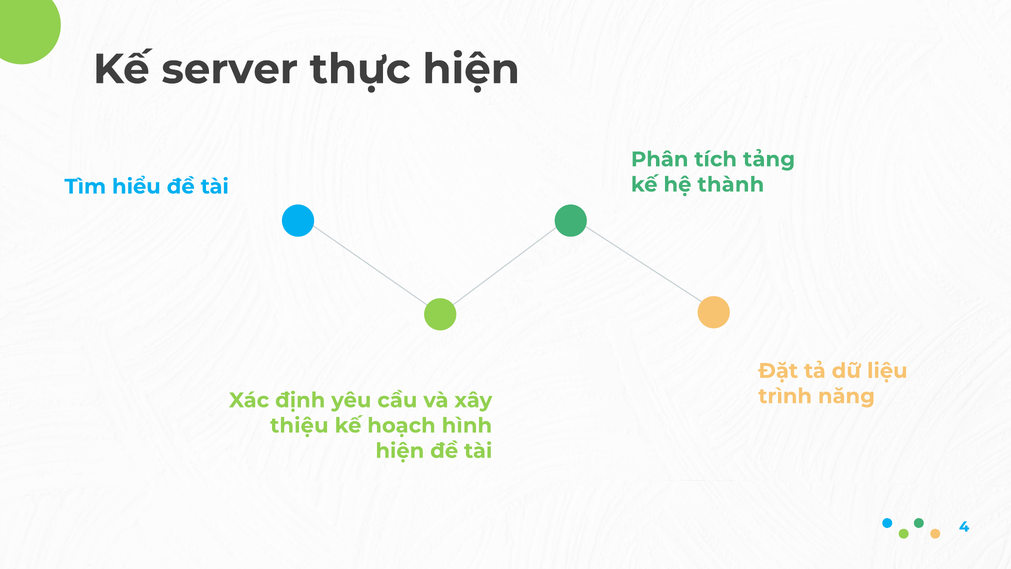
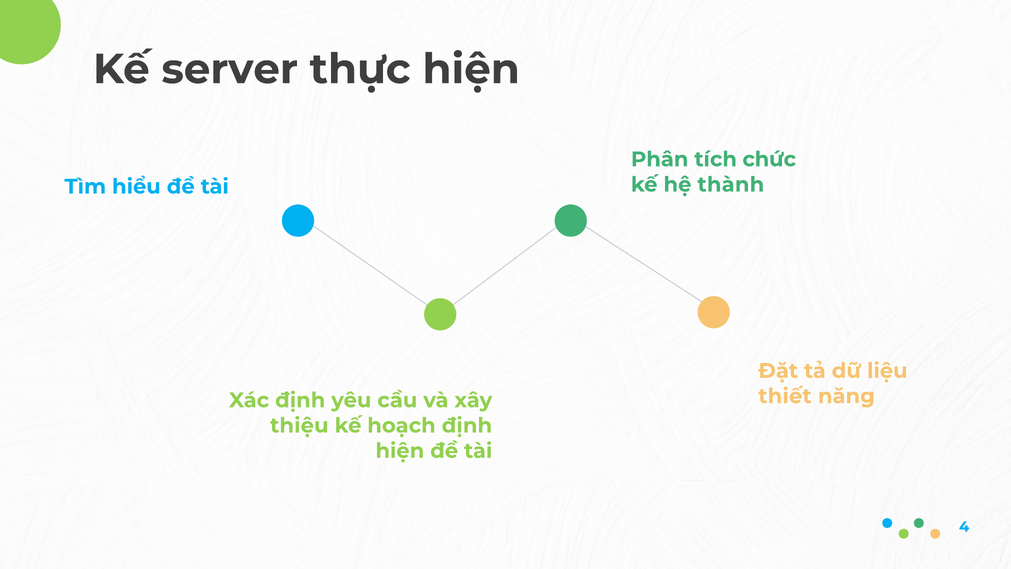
tảng: tảng -> chức (769, 159)
trình: trình -> thiết (785, 396)
hoạch hình: hình -> định (467, 425)
